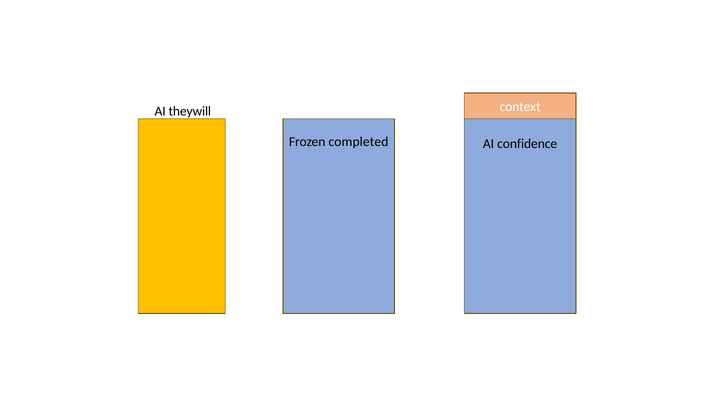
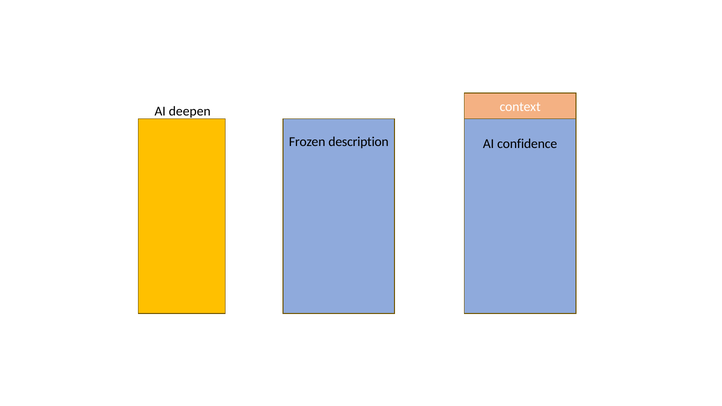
theywill: theywill -> deepen (190, 111)
completed: completed -> description (359, 142)
